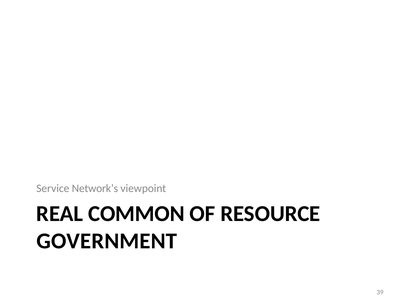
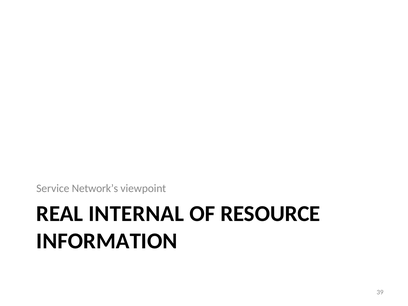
COMMON: COMMON -> INTERNAL (136, 214)
GOVERNMENT: GOVERNMENT -> INFORMATION (107, 241)
